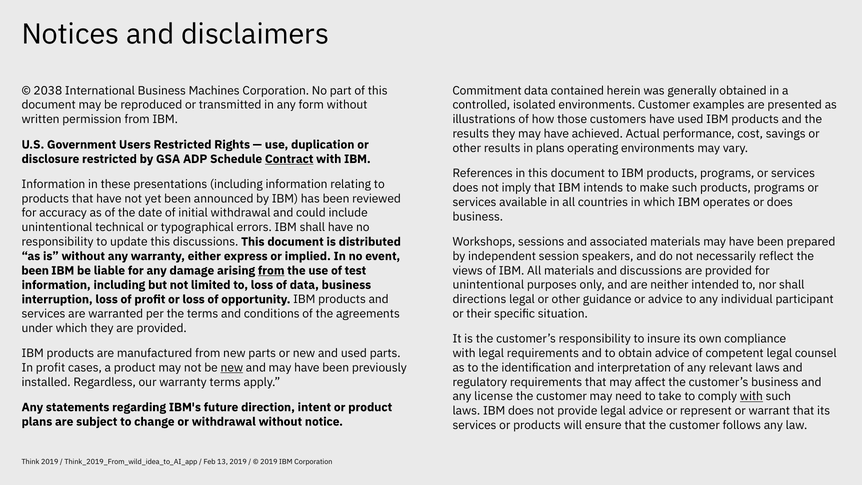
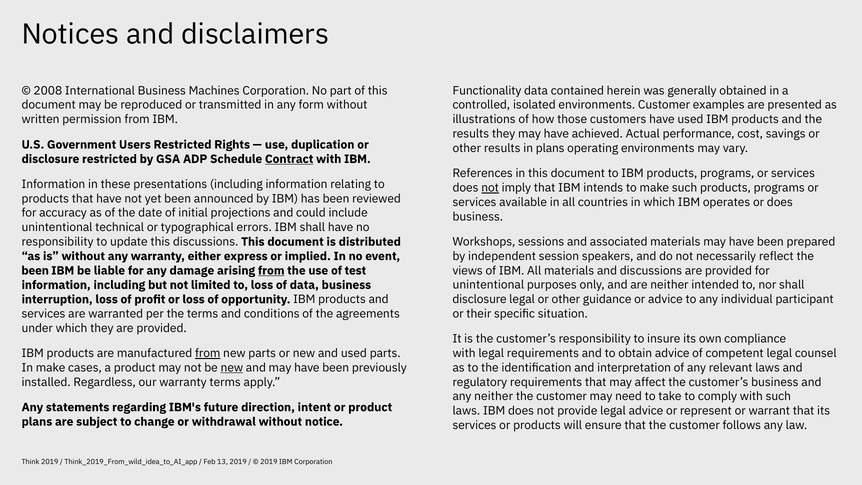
2038: 2038 -> 2008 (48, 91)
Commitment: Commitment -> Functionality (487, 91)
not underline: none -> present (490, 188)
initial withdrawal: withdrawal -> projections (241, 213)
directions: directions -> disclosure (480, 299)
from underline: none -> present (208, 353)
In profit: profit -> make (51, 368)
any license: license -> neither (494, 396)
with underline: present -> none (751, 396)
